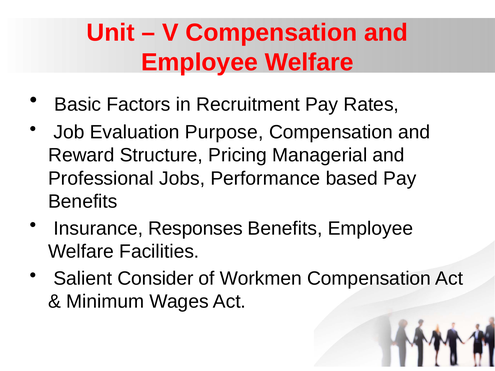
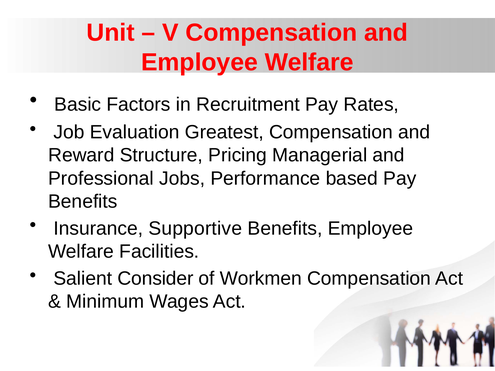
Purpose: Purpose -> Greatest (224, 132)
Responses: Responses -> Supportive (195, 229)
